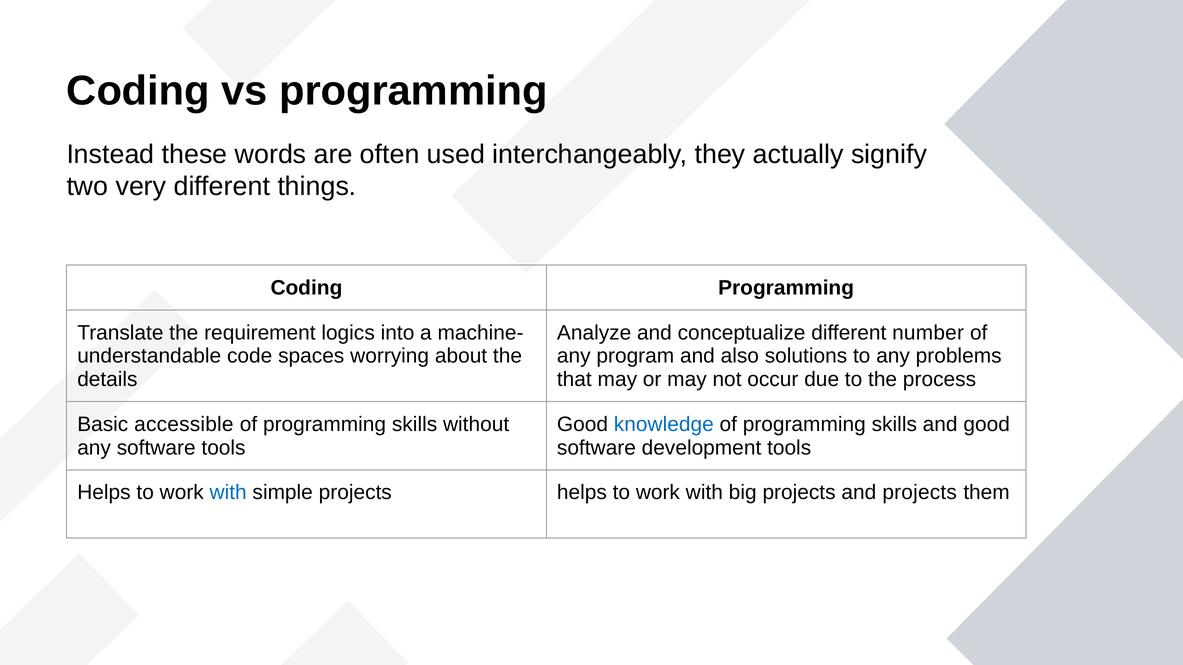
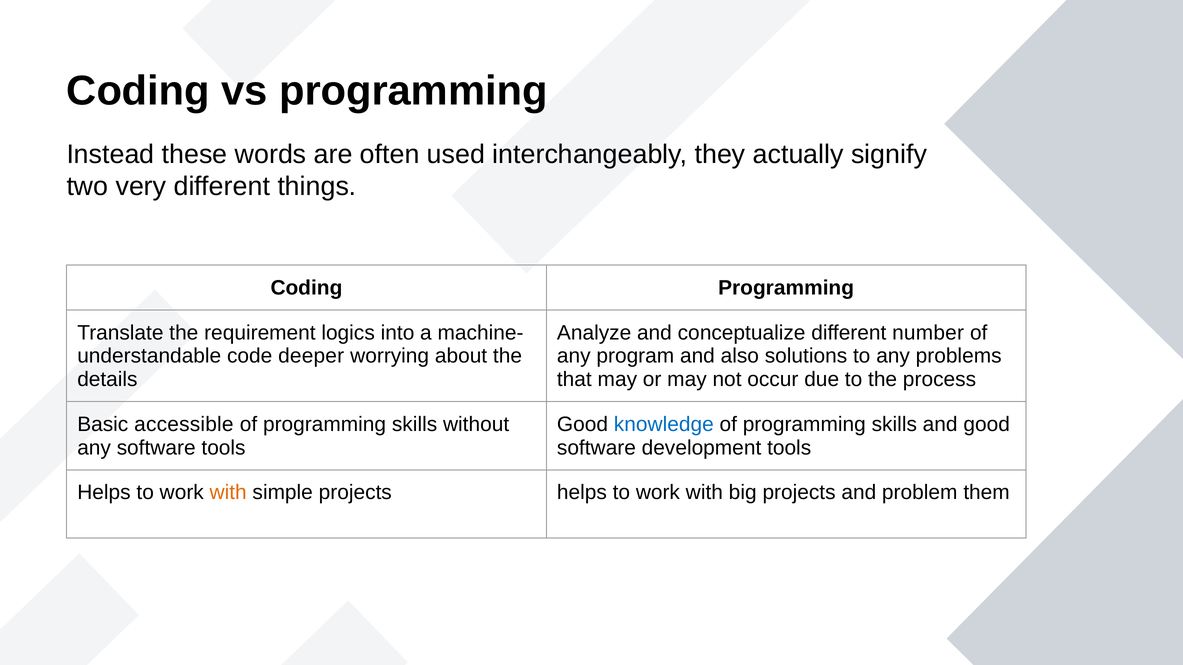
spaces: spaces -> deeper (311, 356)
with colour: blue -> orange (228, 493)
and projects: projects -> problem (920, 493)
